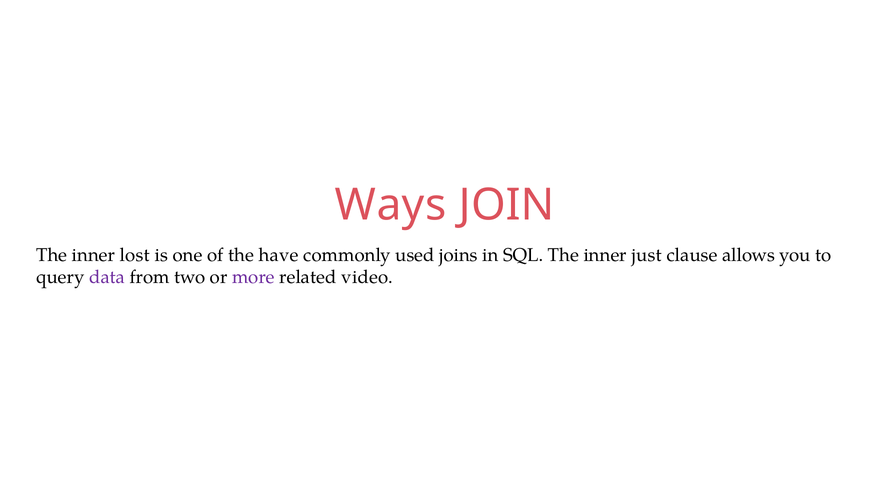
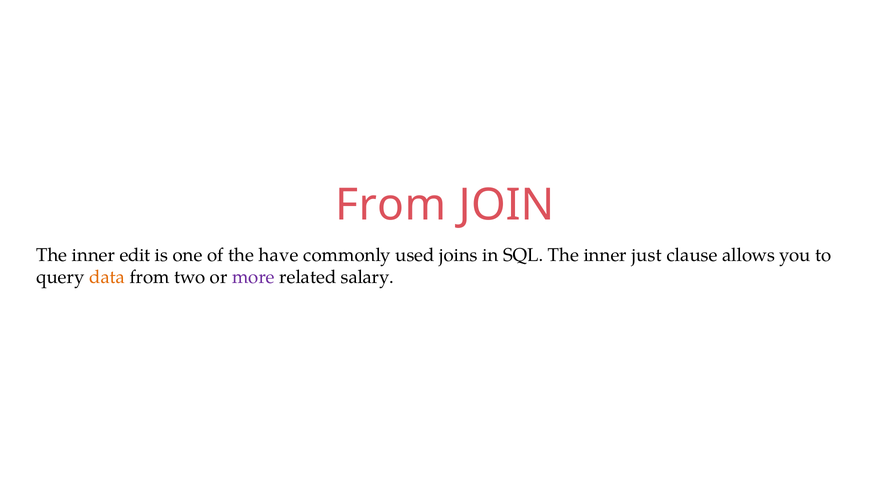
Ways: Ways -> From (391, 205)
lost: lost -> edit (135, 255)
data colour: purple -> orange (107, 277)
video: video -> salary (367, 277)
